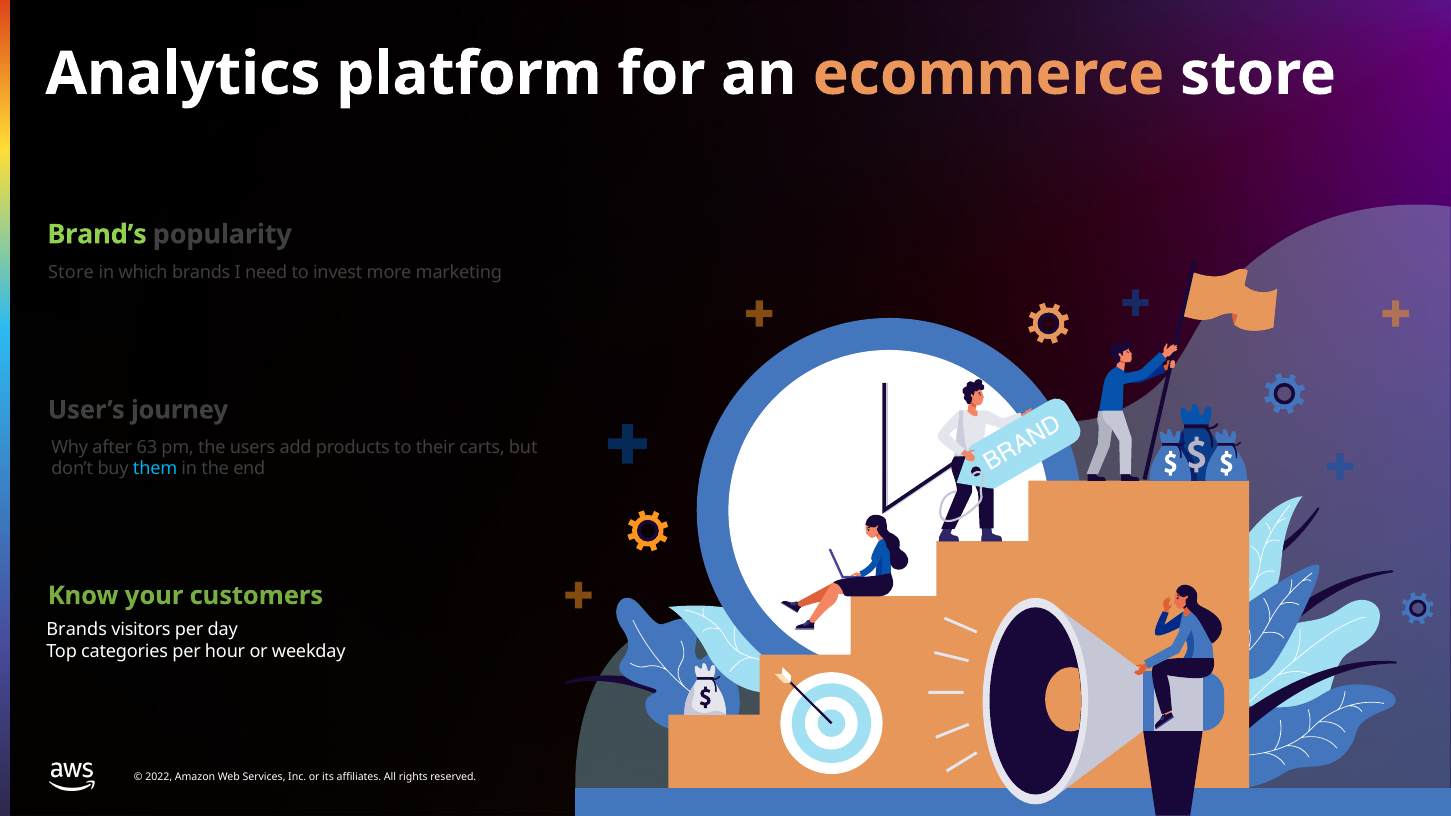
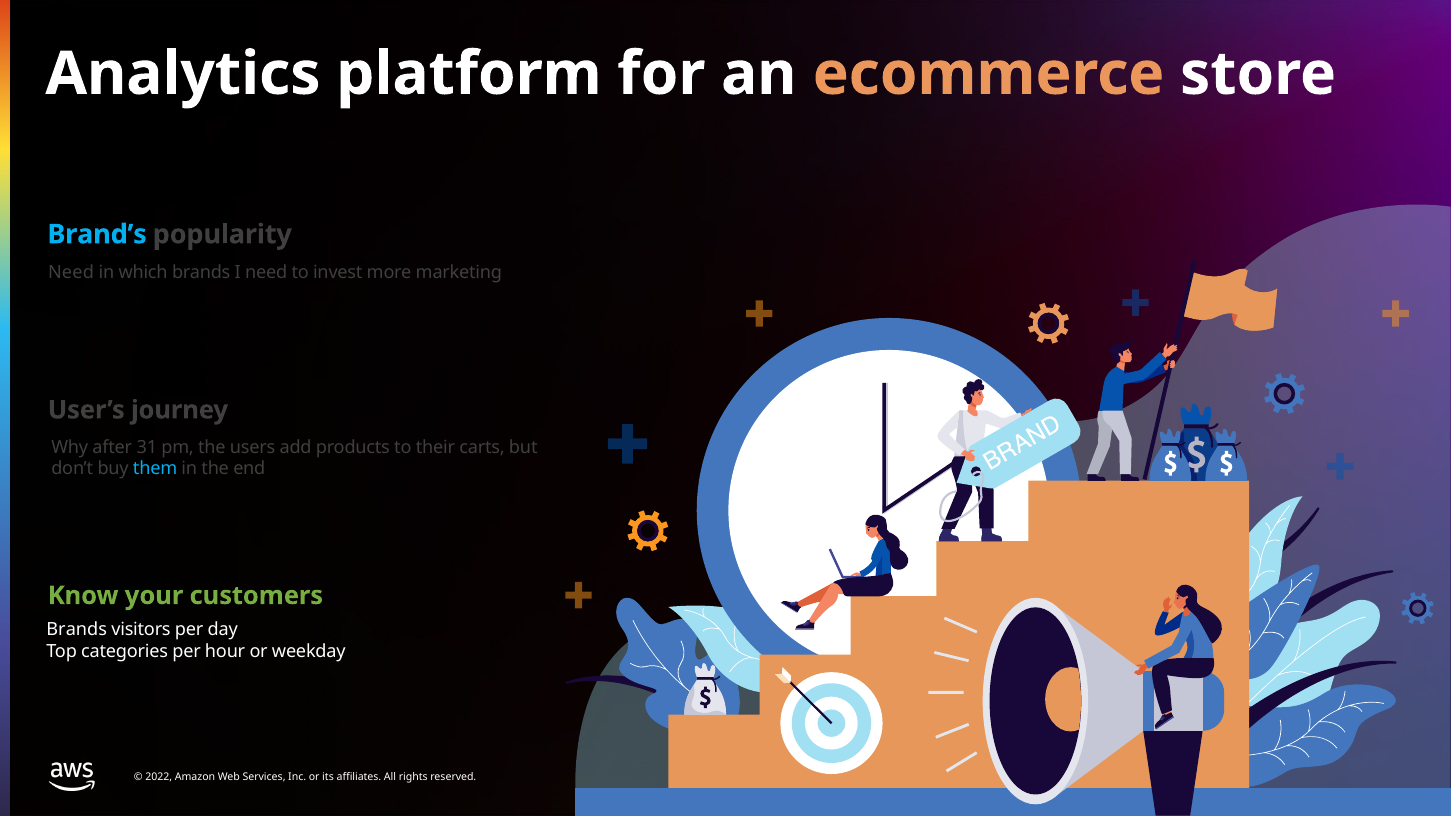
Brand’s colour: light green -> light blue (97, 234)
Store: Store -> Need (71, 273)
63: 63 -> 31 (147, 447)
